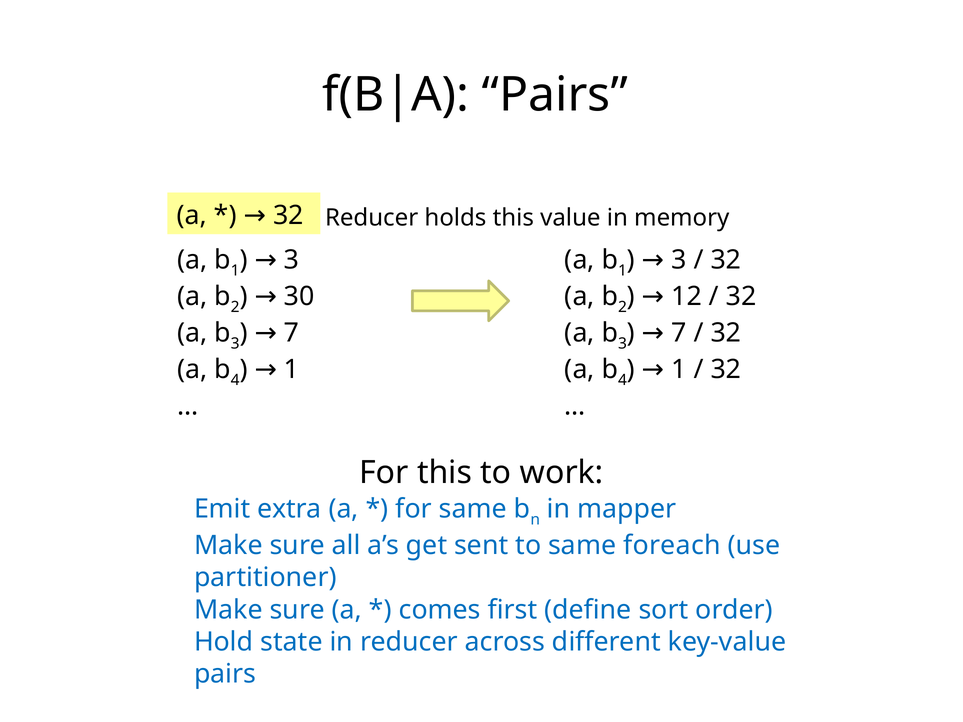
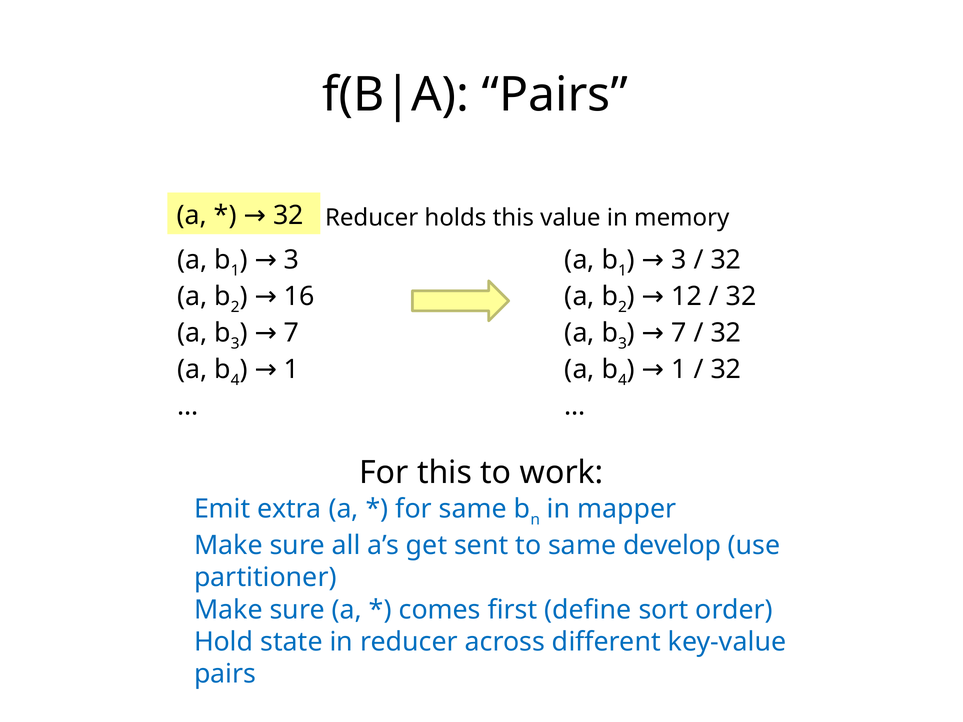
30: 30 -> 16 (299, 297)
foreach: foreach -> develop (672, 546)
